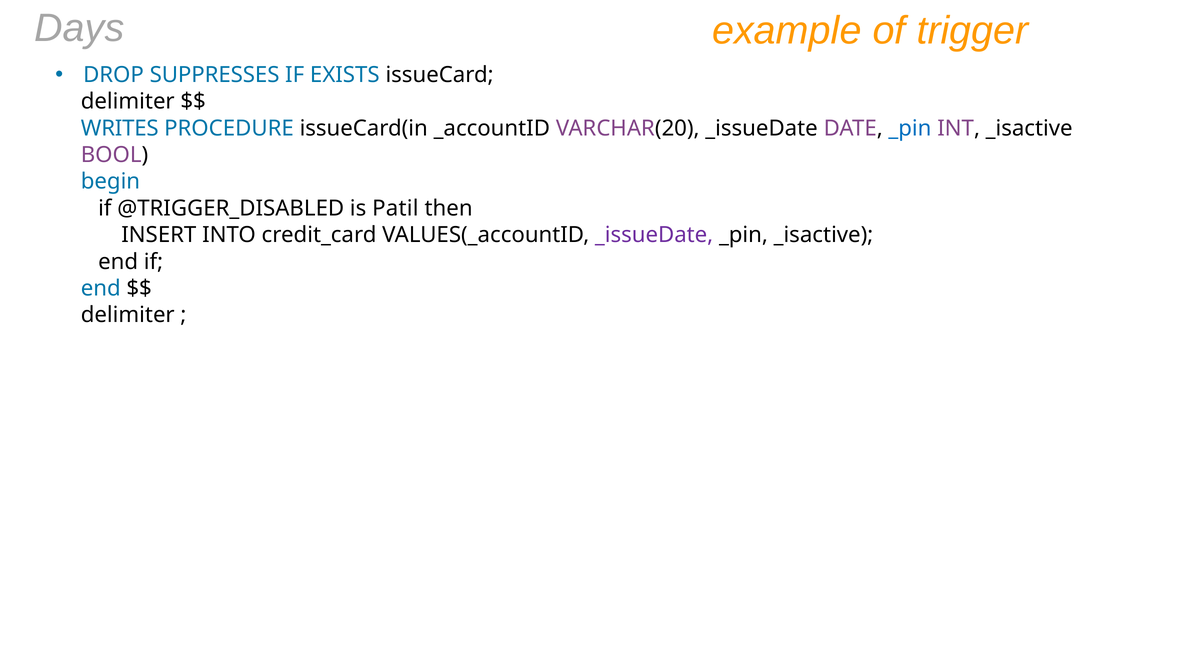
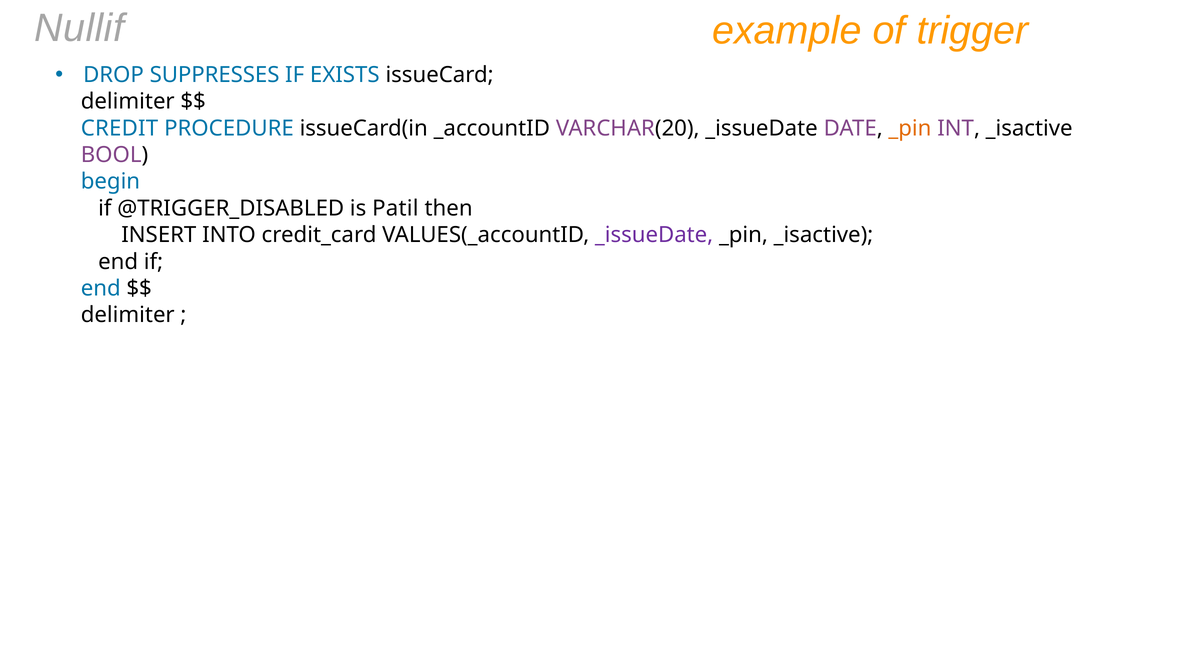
Days: Days -> Nullif (79, 28)
WRITES: WRITES -> CREDIT (120, 128)
_pin colour: blue -> orange (910, 128)
